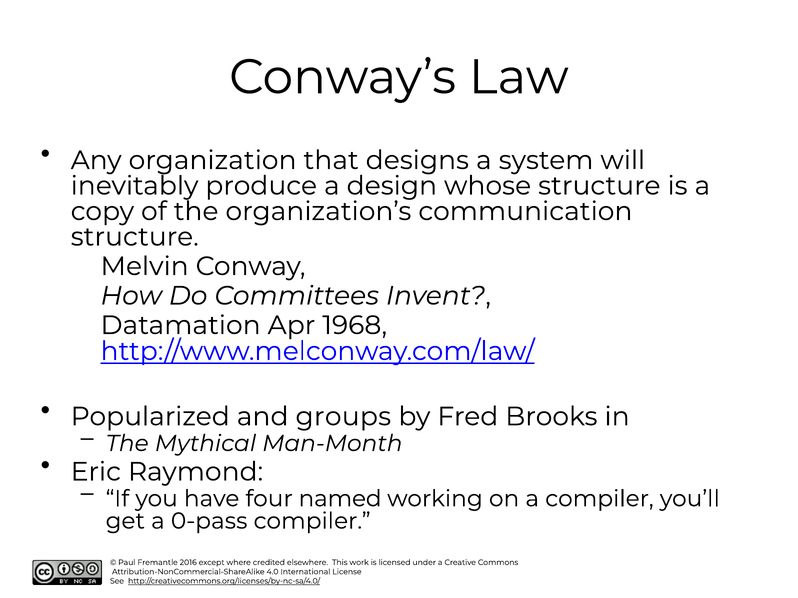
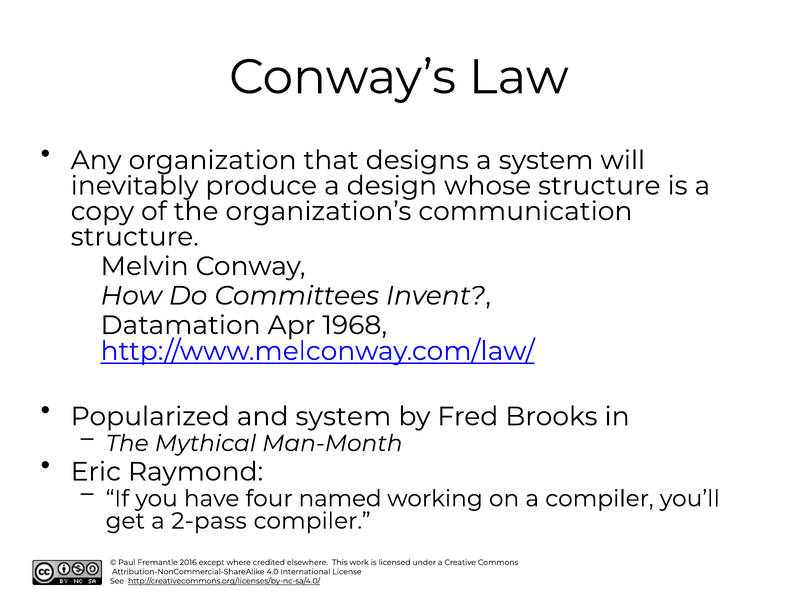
and groups: groups -> system (343, 417)
0-pass: 0-pass -> 2-pass (209, 521)
